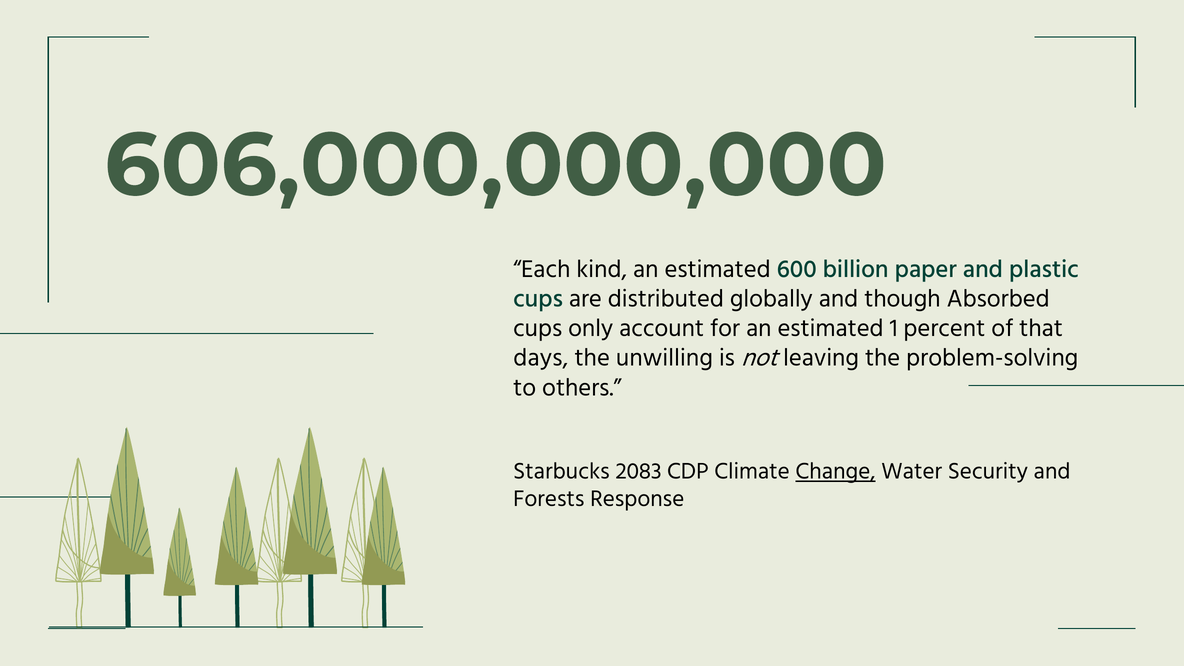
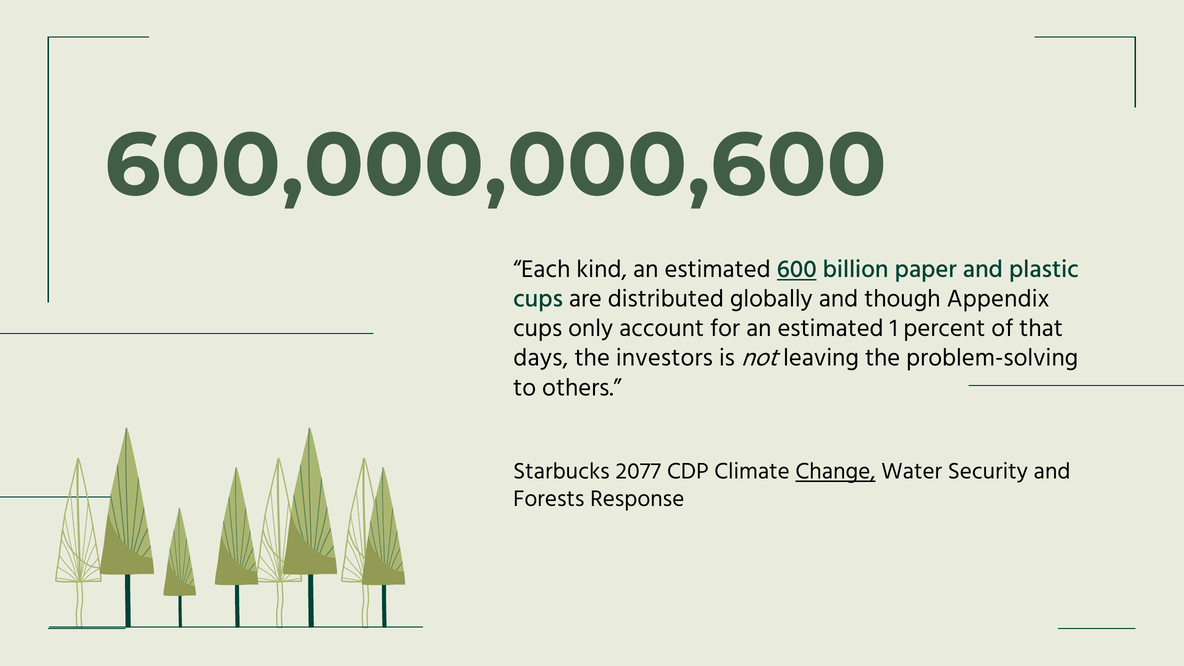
606,000,000,000: 606,000,000,000 -> 600,000,000,600 (495, 166)
600 underline: none -> present (797, 269)
Absorbed: Absorbed -> Appendix (998, 299)
unwilling: unwilling -> investors (664, 358)
2083: 2083 -> 2077 (638, 471)
